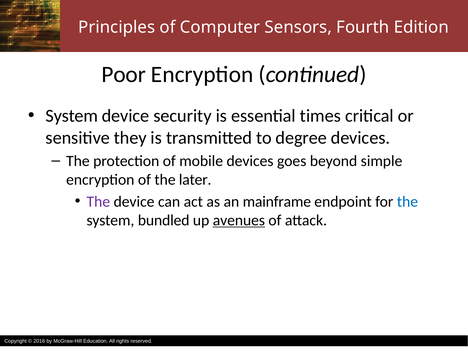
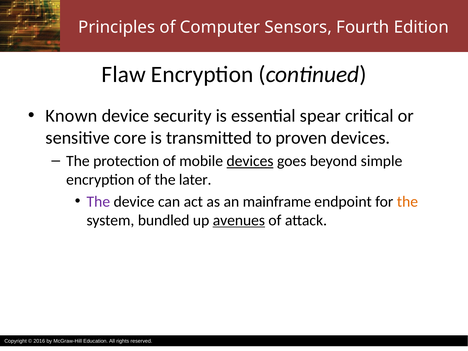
Poor: Poor -> Flaw (124, 75)
System: System -> Known (72, 116)
times: times -> spear (320, 116)
they: they -> core (130, 138)
degree: degree -> proven (301, 138)
devices underline: none -> present (250, 161)
the colour: blue -> orange (407, 202)
